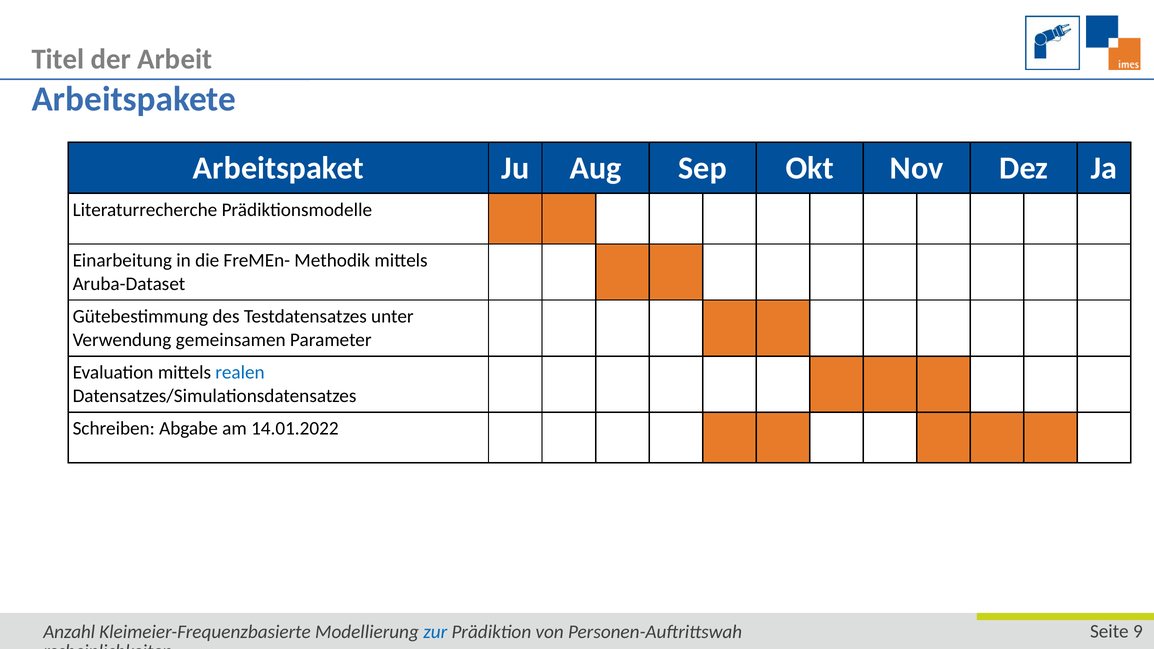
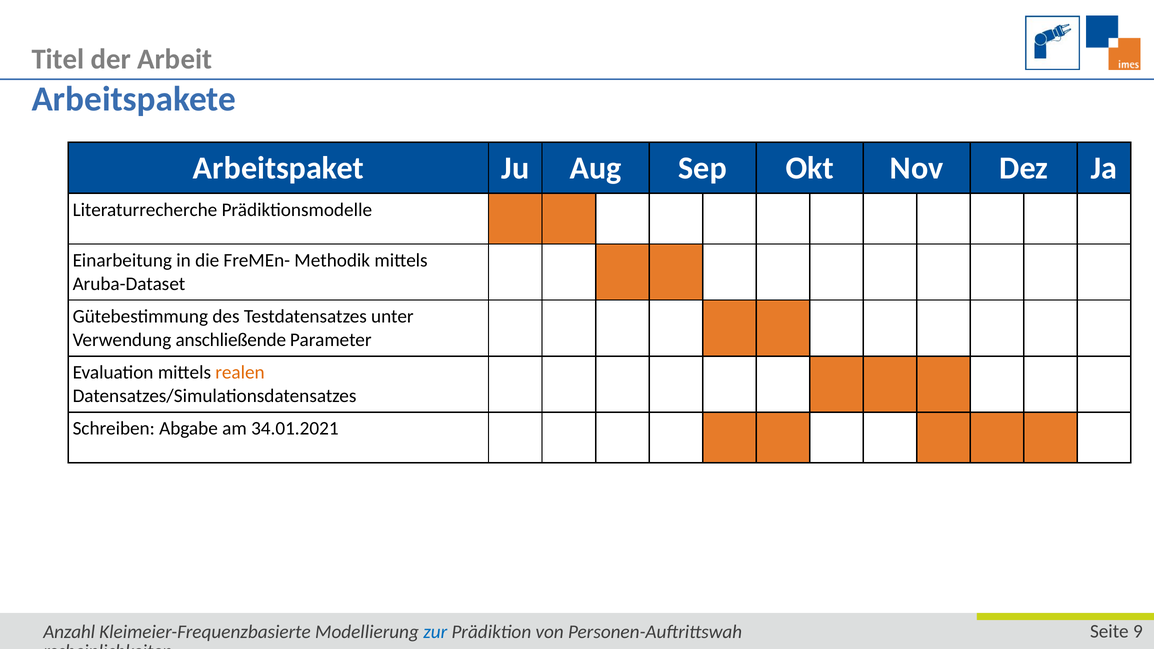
gemeinsamen: gemeinsamen -> anschließende (231, 340)
realen colour: blue -> orange (240, 373)
14.01.2022: 14.01.2022 -> 34.01.2021 (295, 429)
